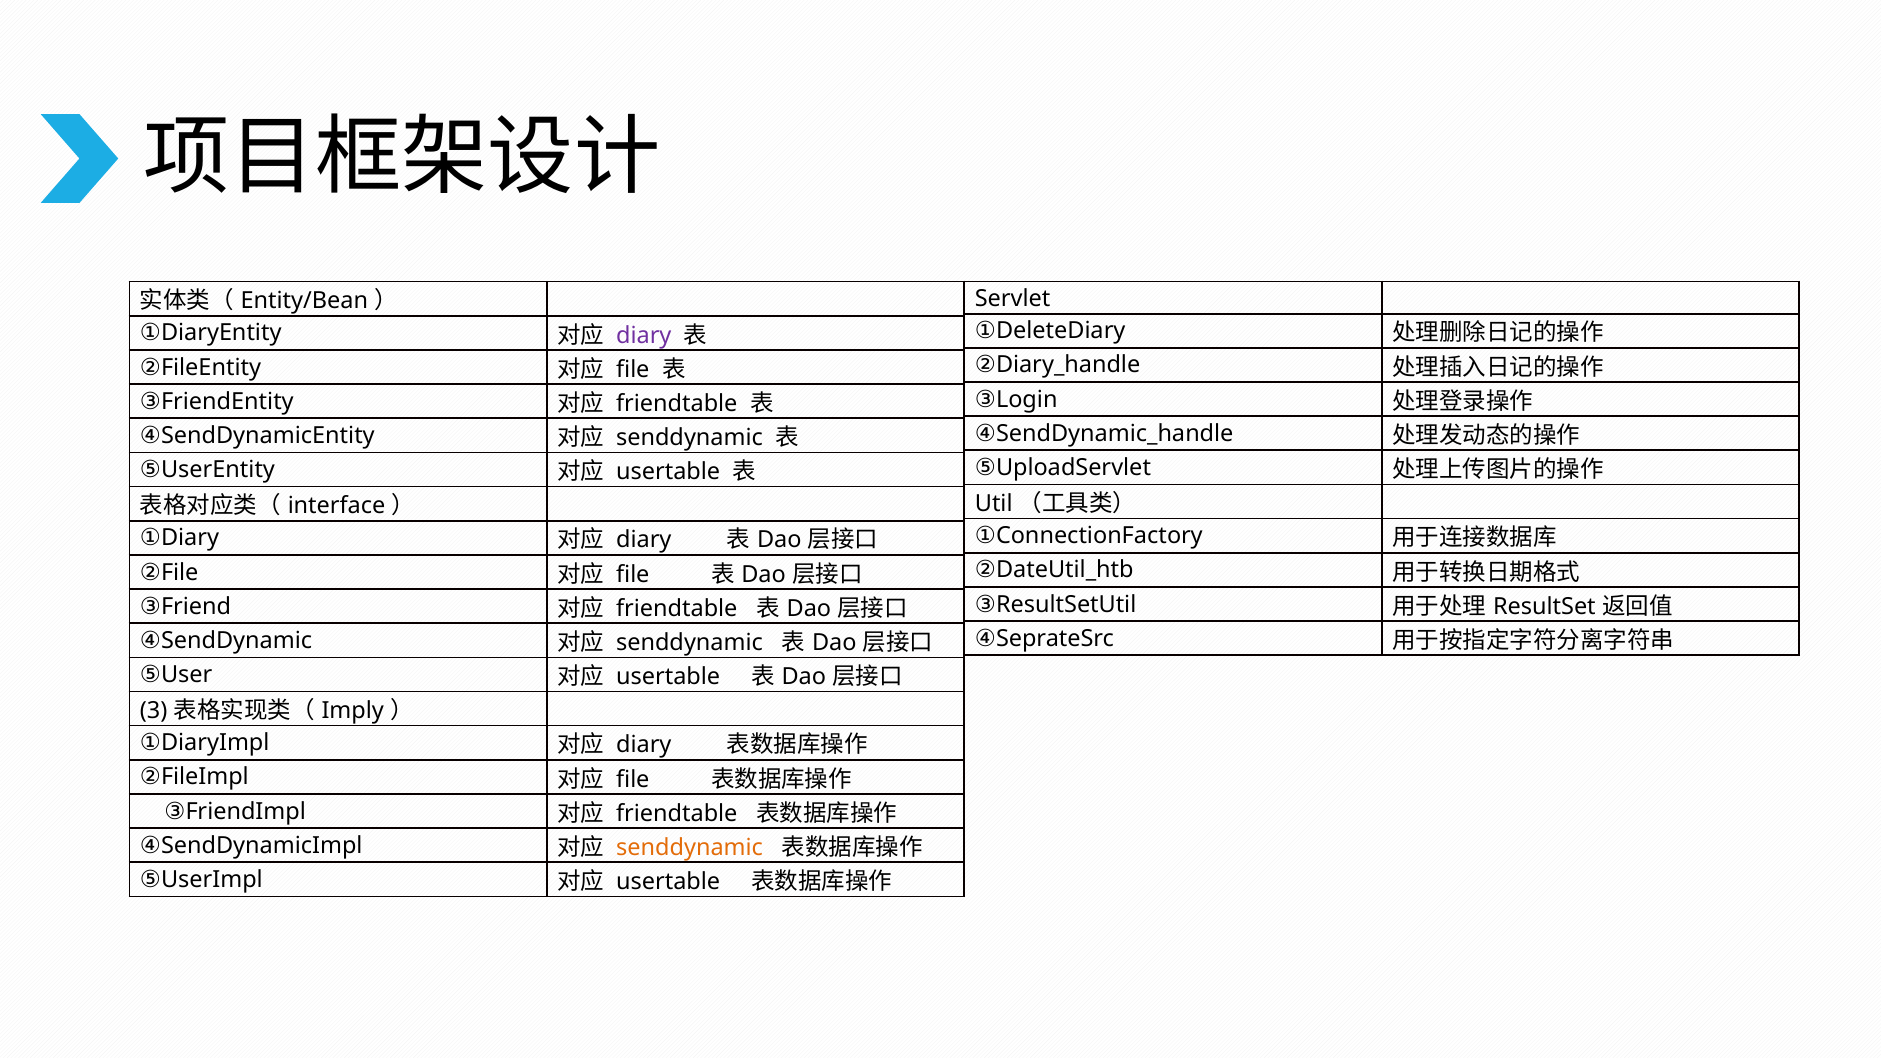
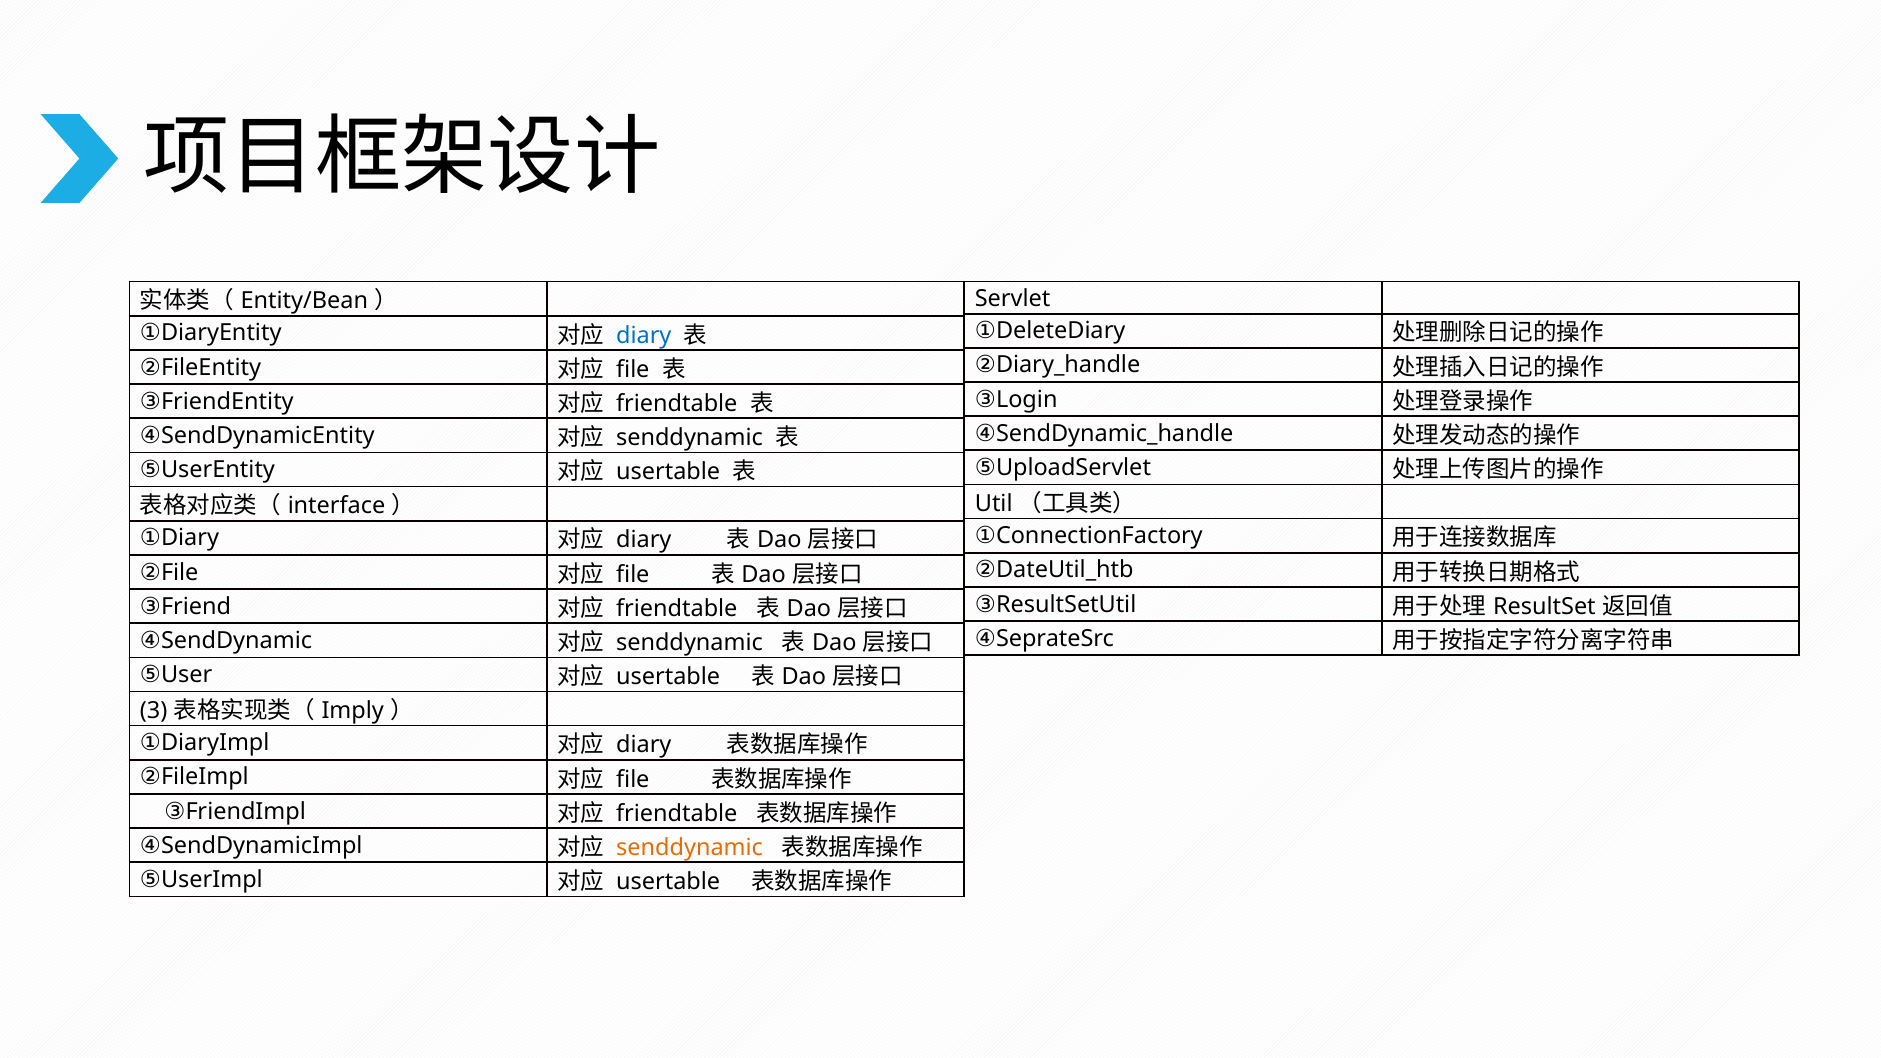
diary colour: purple -> blue (644, 335)
